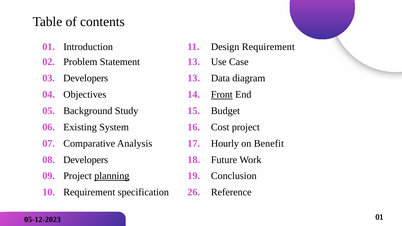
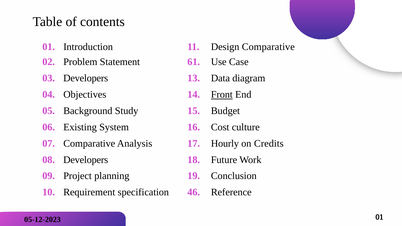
Design Requirement: Requirement -> Comparative (268, 47)
Statement 13: 13 -> 61 (194, 62)
Cost project: project -> culture (246, 127)
Benefit: Benefit -> Credits (269, 144)
planning underline: present -> none (112, 176)
26: 26 -> 46 (194, 192)
